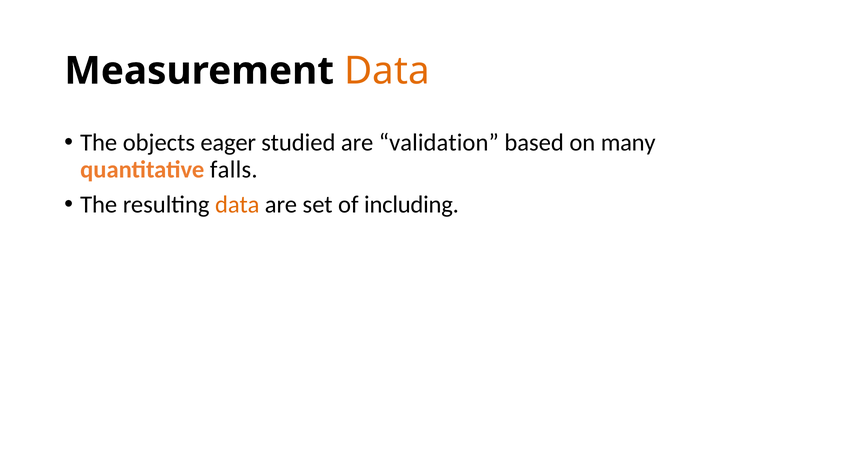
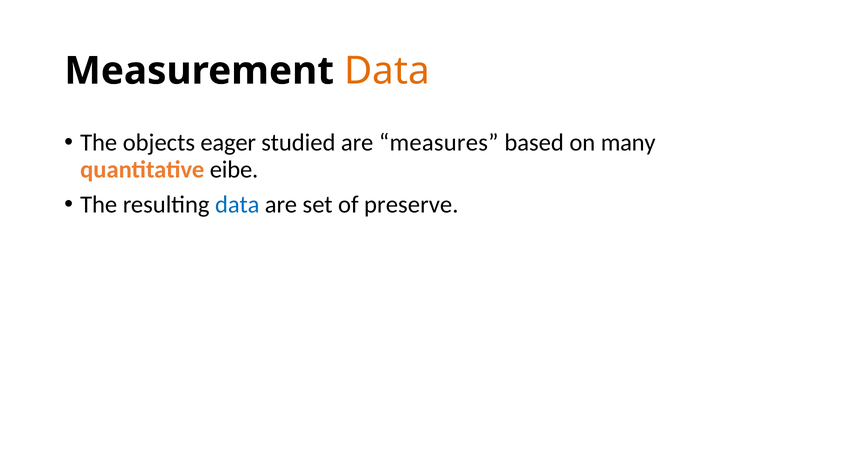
validation: validation -> measures (439, 143)
falls: falls -> eibe (234, 169)
data colour: orange -> blue (237, 205)
including: including -> preserve (411, 205)
